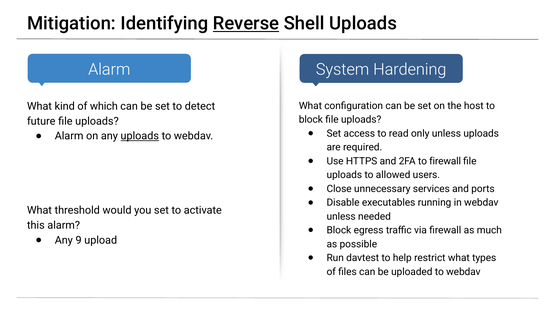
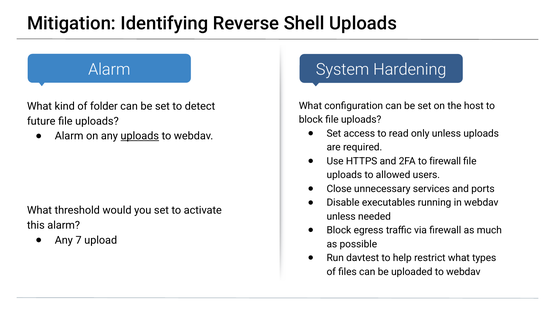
Reverse underline: present -> none (246, 23)
which: which -> folder (104, 106)
9: 9 -> 7 (79, 240)
